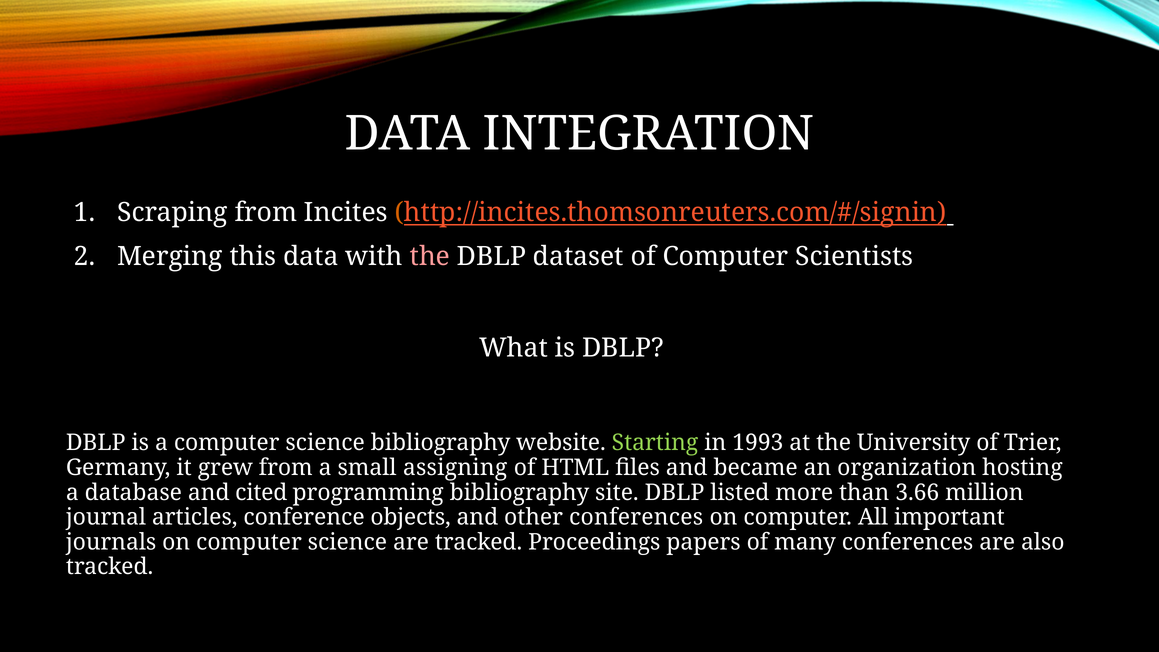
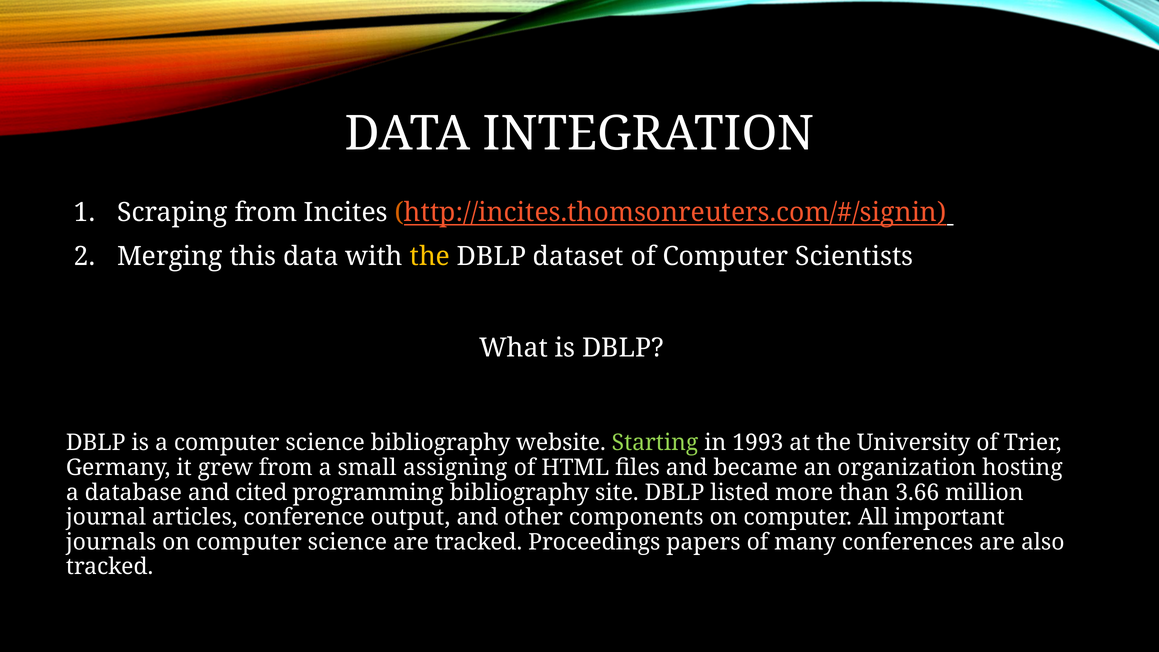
the colour: pink -> yellow (430, 257)
objects: objects -> output (410, 517)
other conferences: conferences -> components (636, 517)
